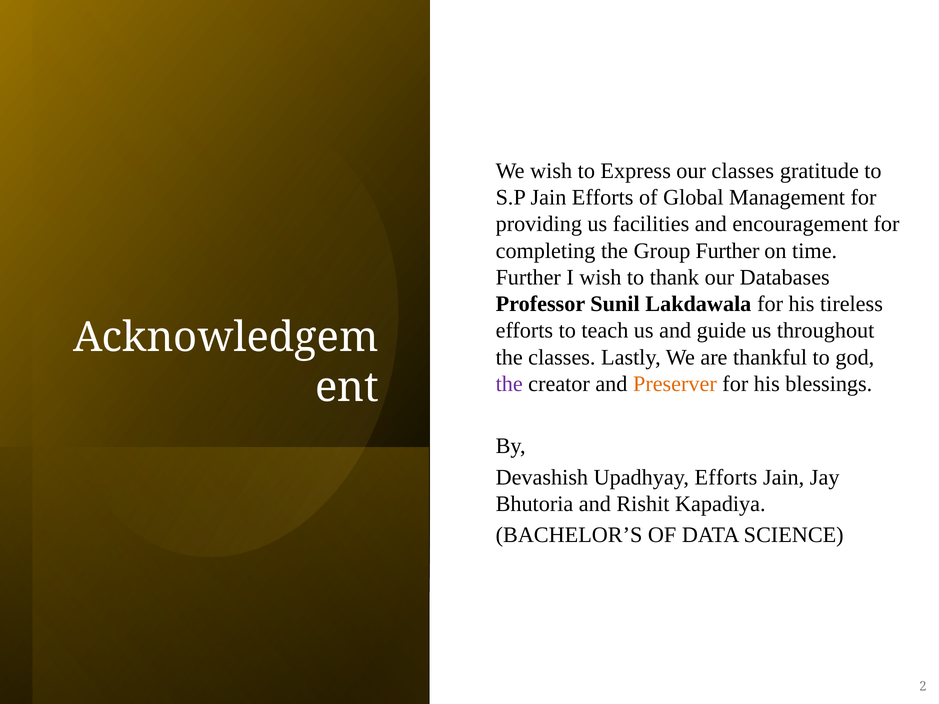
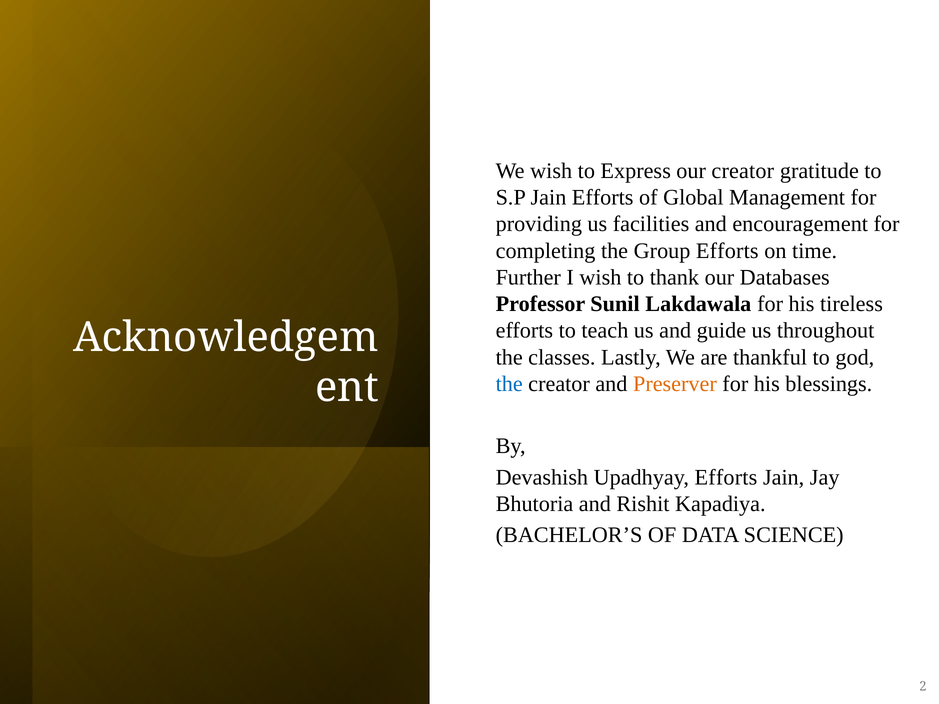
our classes: classes -> creator (743, 171)
Group Further: Further -> Efforts (727, 251)
the colour: purple -> blue (509, 384)
